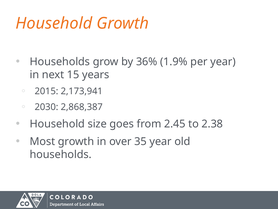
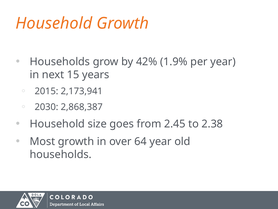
36%: 36% -> 42% (147, 61)
35: 35 -> 64 (141, 141)
